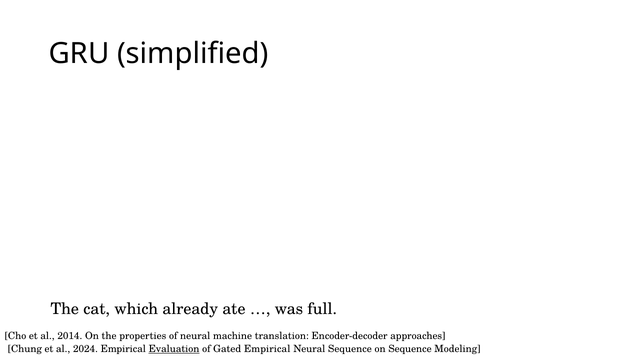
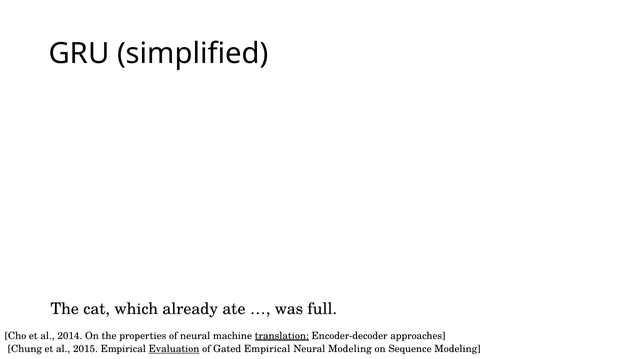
translation underline: none -> present (282, 336)
2024: 2024 -> 2015 (85, 349)
Neural Sequence: Sequence -> Modeling (350, 349)
